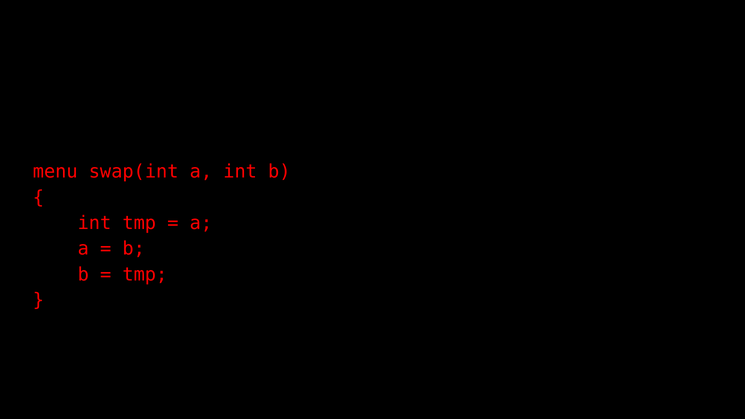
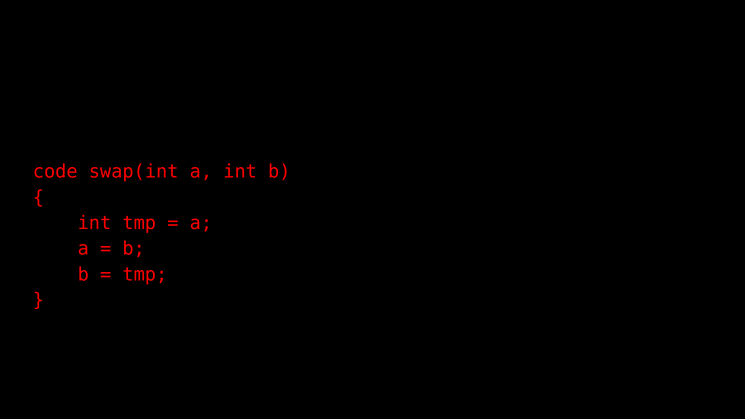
menu: menu -> code (55, 172)
